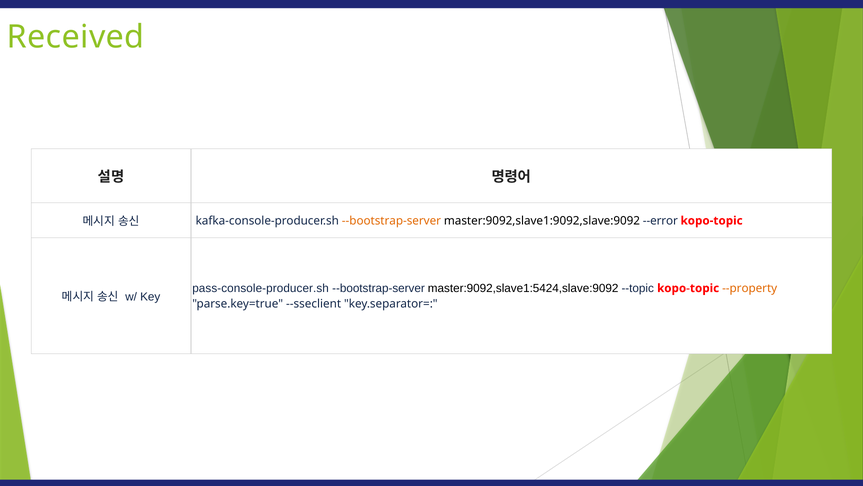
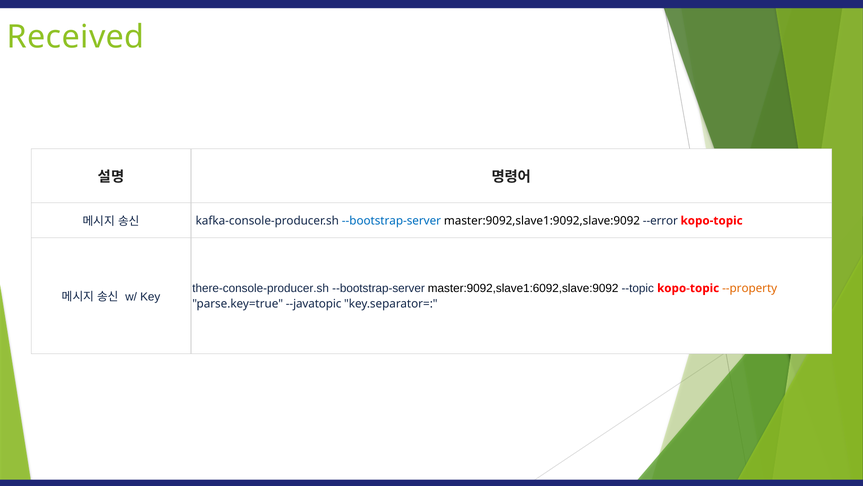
--bootstrap-server colour: orange -> blue (391, 220)
pass-console-producer.sh: pass-console-producer.sh -> there-console-producer.sh (261, 288)
master:9092,slave1:5424,slave:9092: master:9092,slave1:5424,slave:9092 -> master:9092,slave1:6092,slave:9092 (523, 288)
--sseclient: --sseclient -> --javatopic (314, 304)
